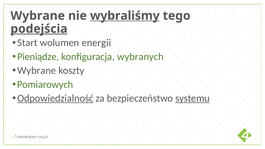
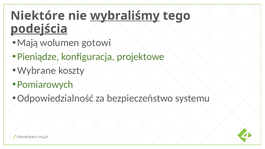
Wybrane: Wybrane -> Niektóre (38, 16)
Start: Start -> Mają (27, 43)
energii: energii -> gotowi (96, 43)
wybranych: wybranych -> projektowe (141, 57)
Odpowiedzialność underline: present -> none (55, 98)
systemu underline: present -> none (193, 98)
